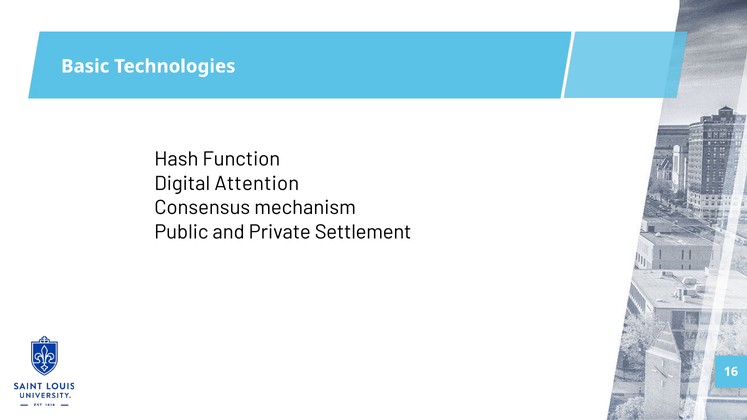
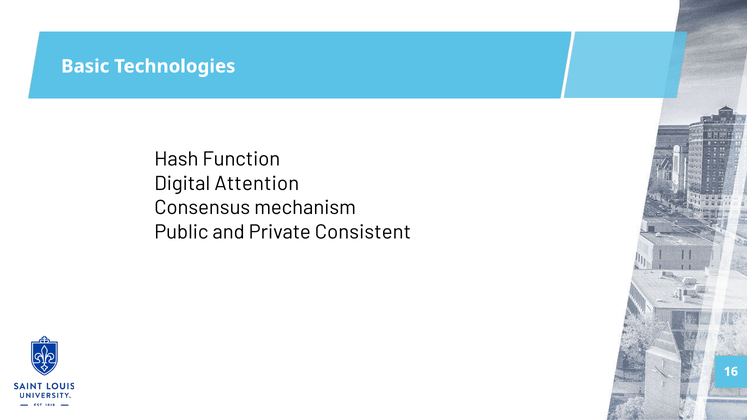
Settlement: Settlement -> Consistent (363, 232)
